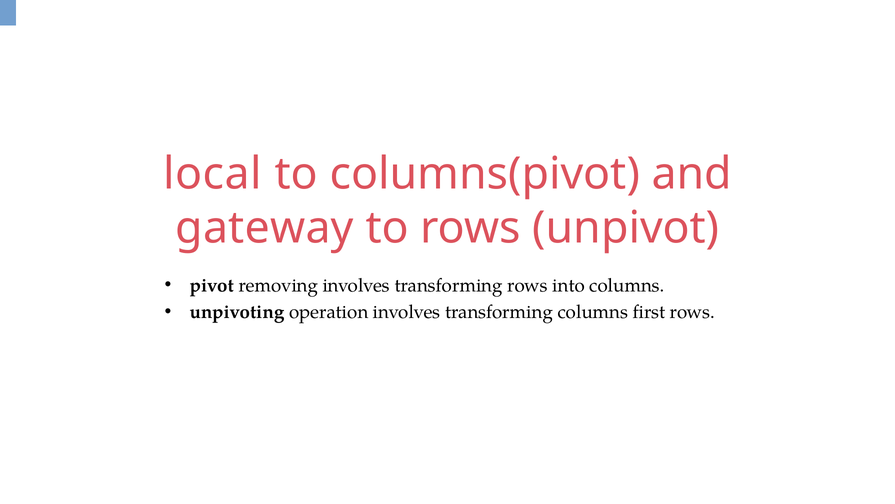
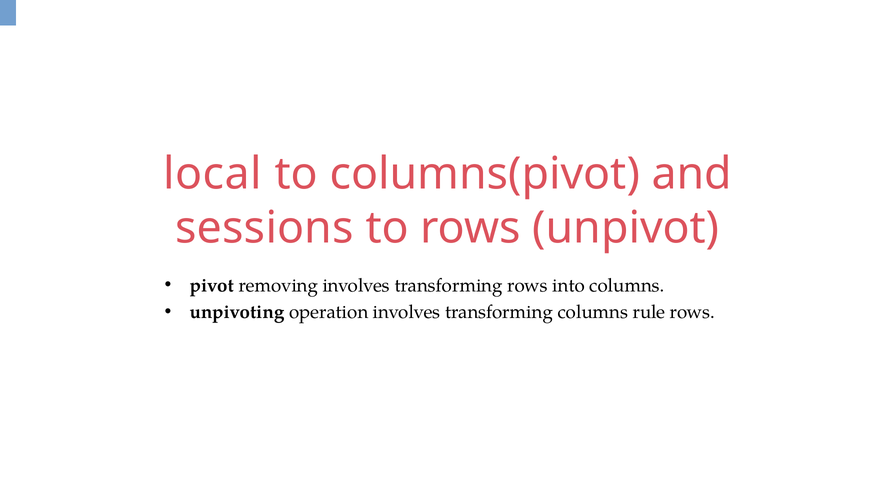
gateway: gateway -> sessions (265, 228)
first: first -> rule (649, 312)
